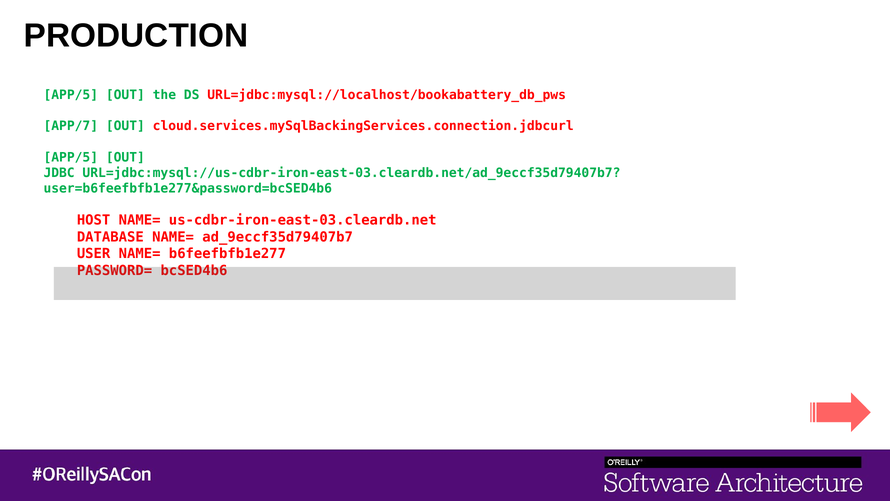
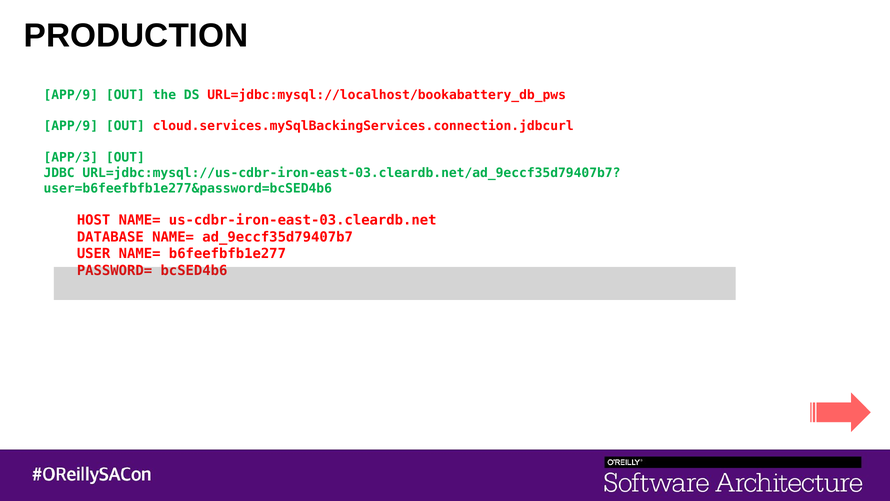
APP/5: APP/5 -> APP/9 (71, 95)
APP/7: APP/7 -> APP/9 (71, 126)
APP/5: APP/5 -> APP/3 (71, 157)
